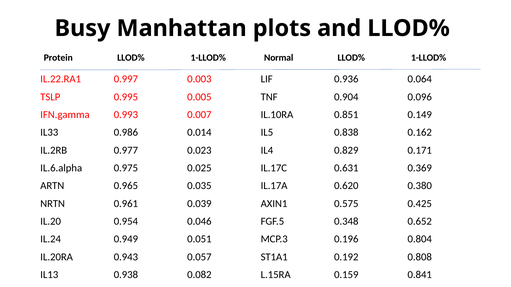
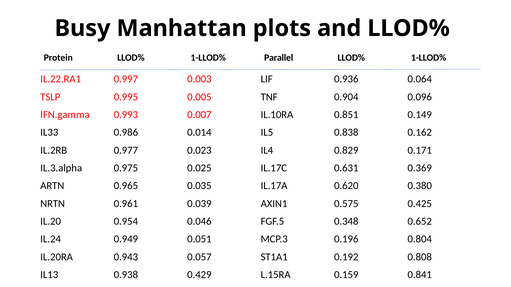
Normal: Normal -> Parallel (279, 58)
IL.6.alpha: IL.6.alpha -> IL.3.alpha (61, 168)
0.082: 0.082 -> 0.429 (199, 275)
